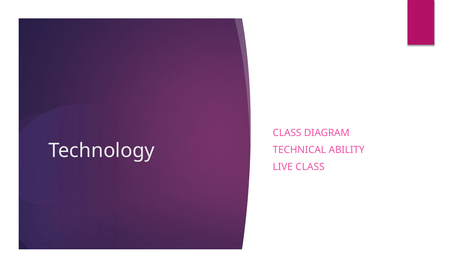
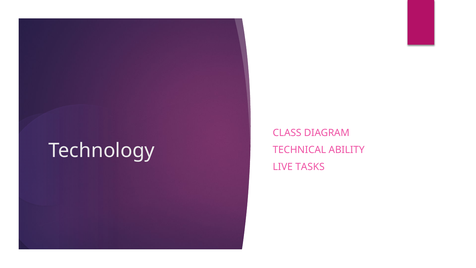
LIVE CLASS: CLASS -> TASKS (310, 167)
